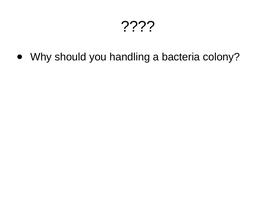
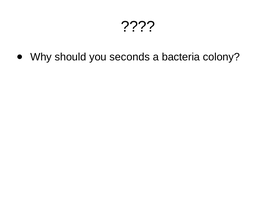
handling: handling -> seconds (130, 57)
